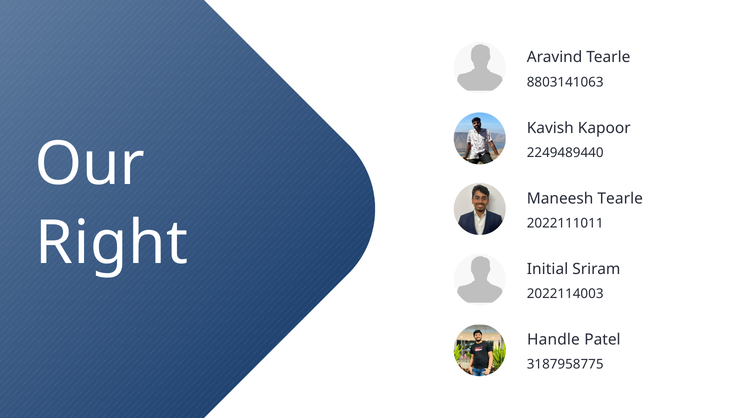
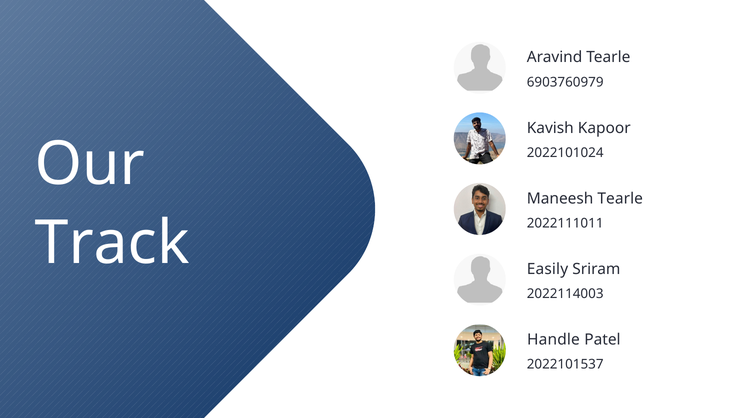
8803141063: 8803141063 -> 6903760979 (565, 82)
2249489440: 2249489440 -> 2022101024 (565, 153)
Right: Right -> Track (112, 243)
Initial: Initial -> Easily (547, 269)
3187958775: 3187958775 -> 2022101537 (565, 364)
